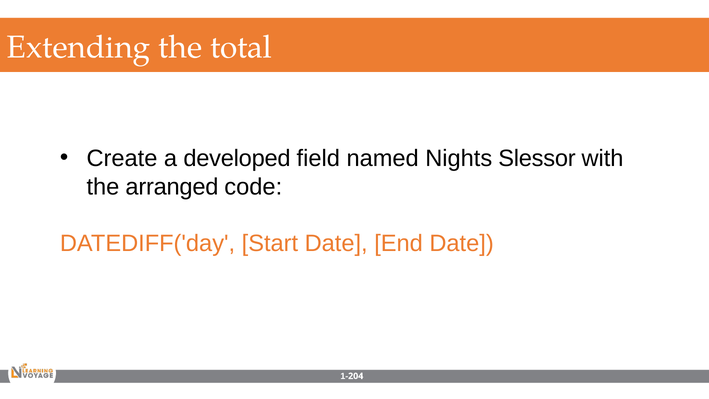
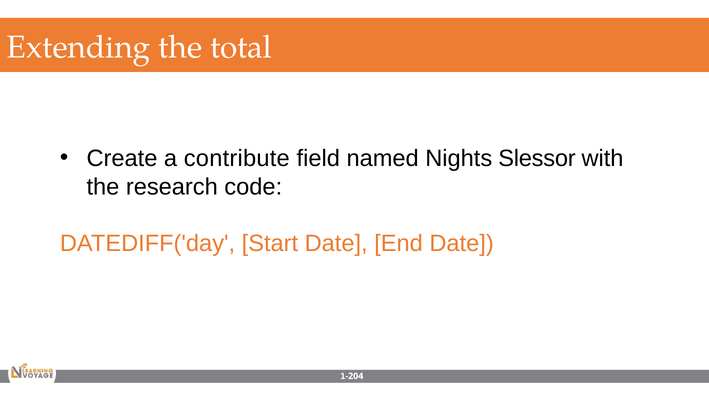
developed: developed -> contribute (237, 158)
arranged: arranged -> research (172, 187)
